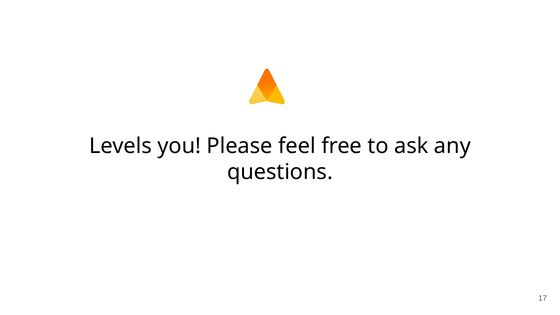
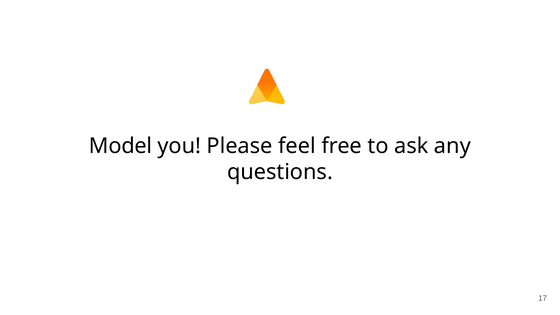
Levels: Levels -> Model (121, 146)
